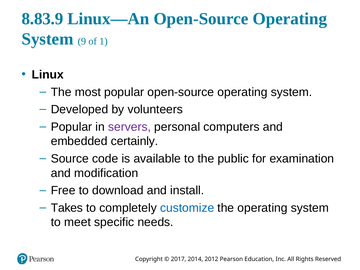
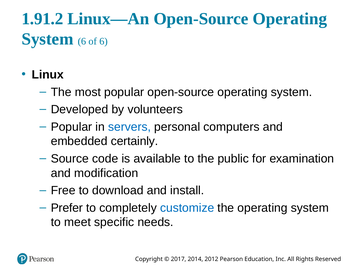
8.83.9: 8.83.9 -> 1.91.2 (42, 19)
System 9: 9 -> 6 (82, 41)
of 1: 1 -> 6 (104, 41)
servers colour: purple -> blue (130, 127)
Takes: Takes -> Prefer (67, 208)
